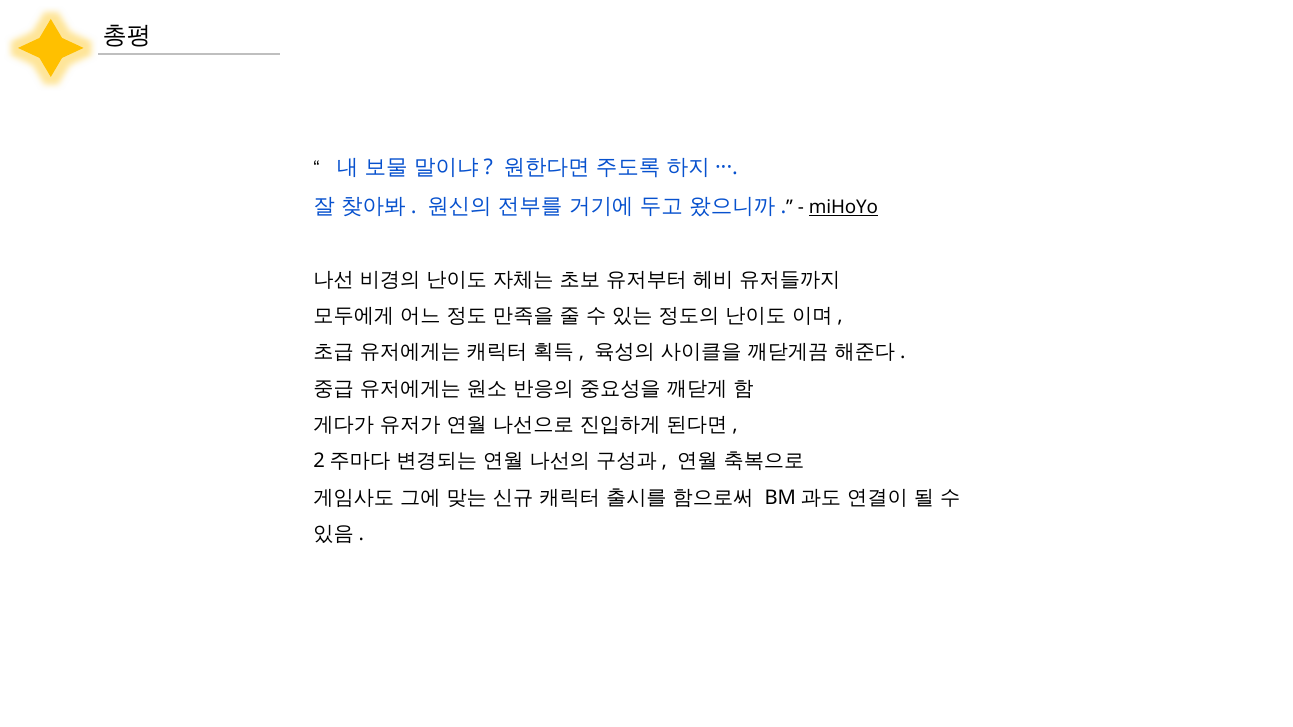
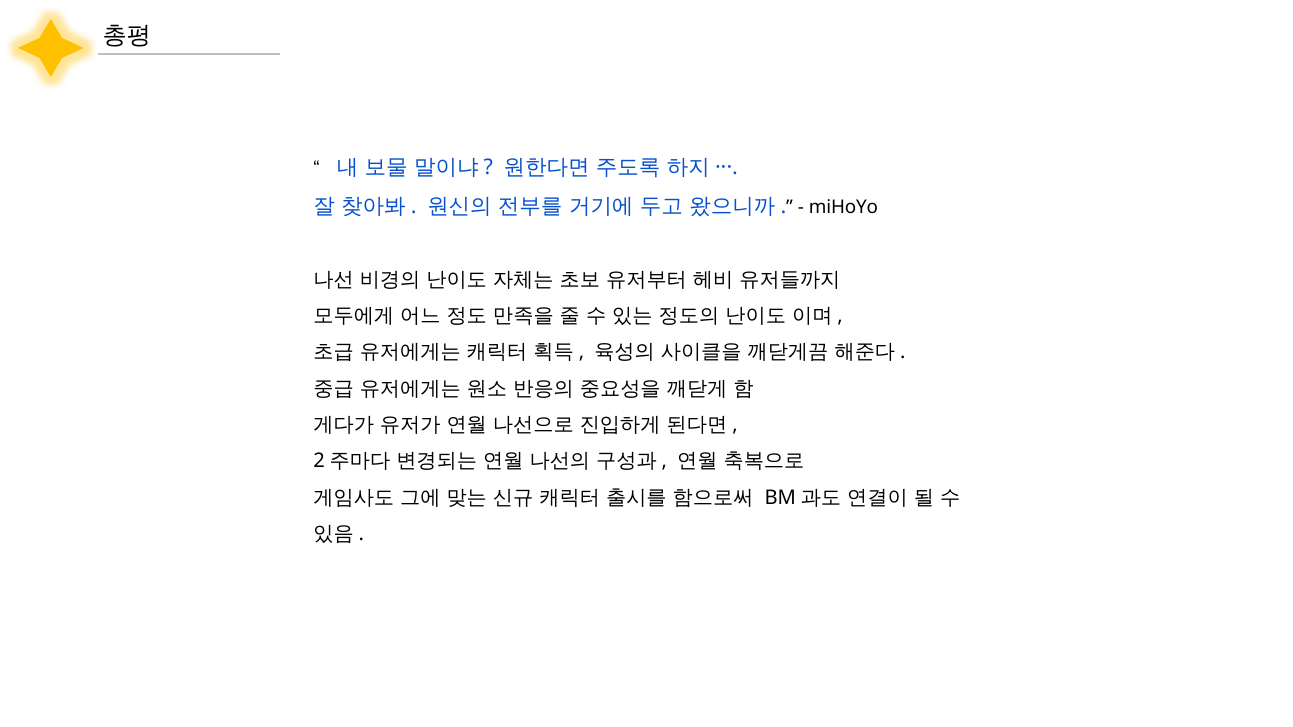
miHoYo underline: present -> none (843, 207)
